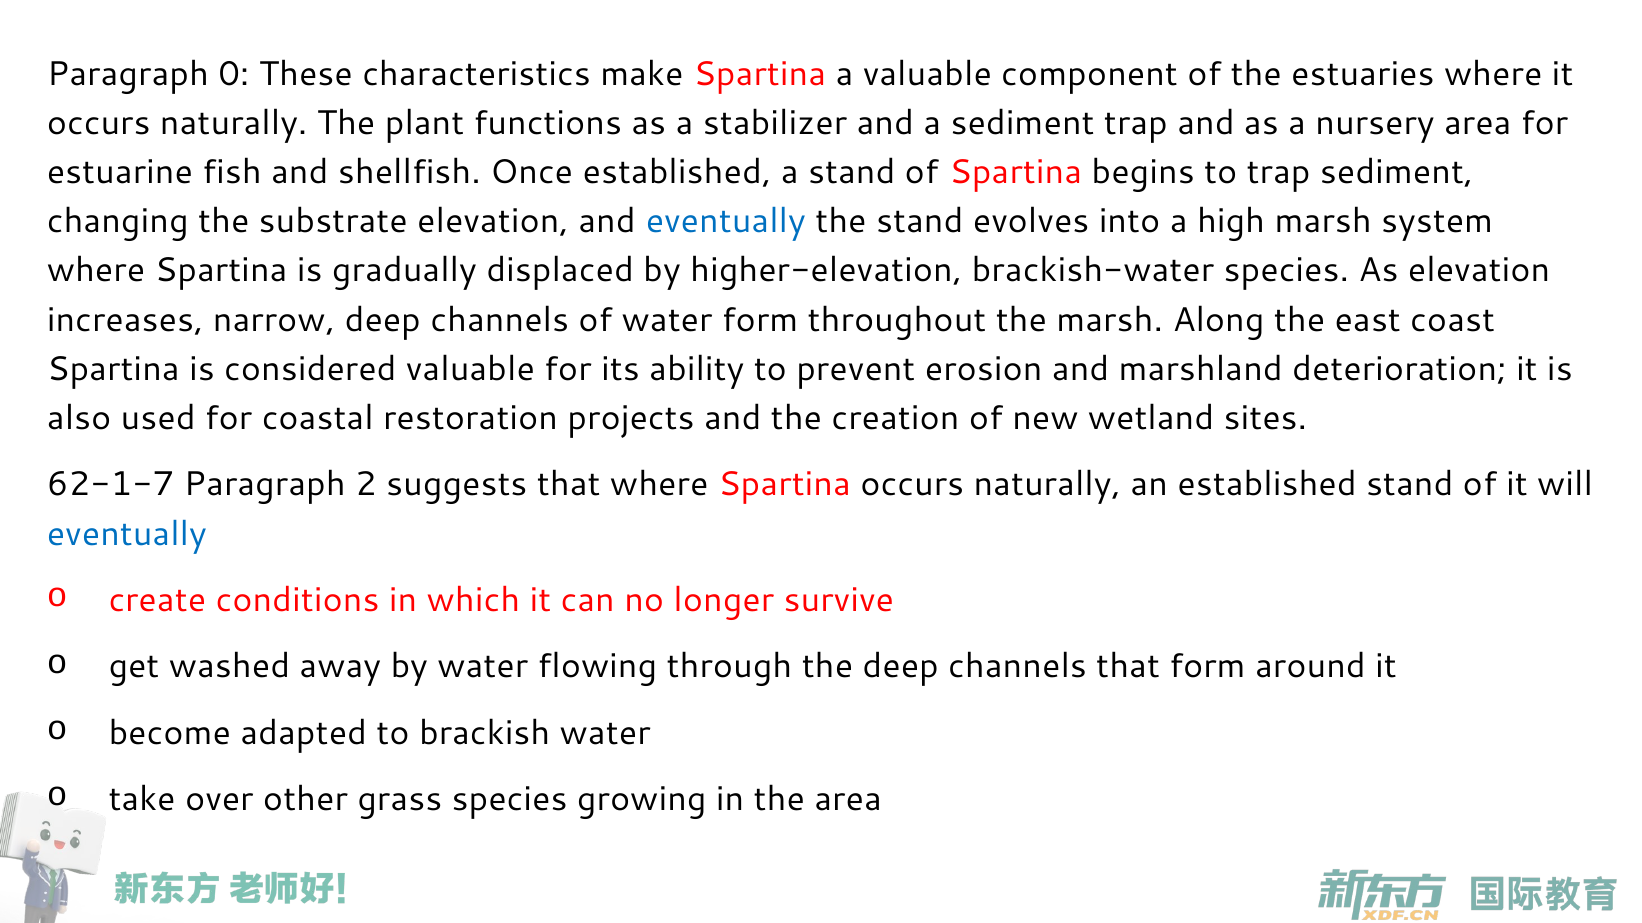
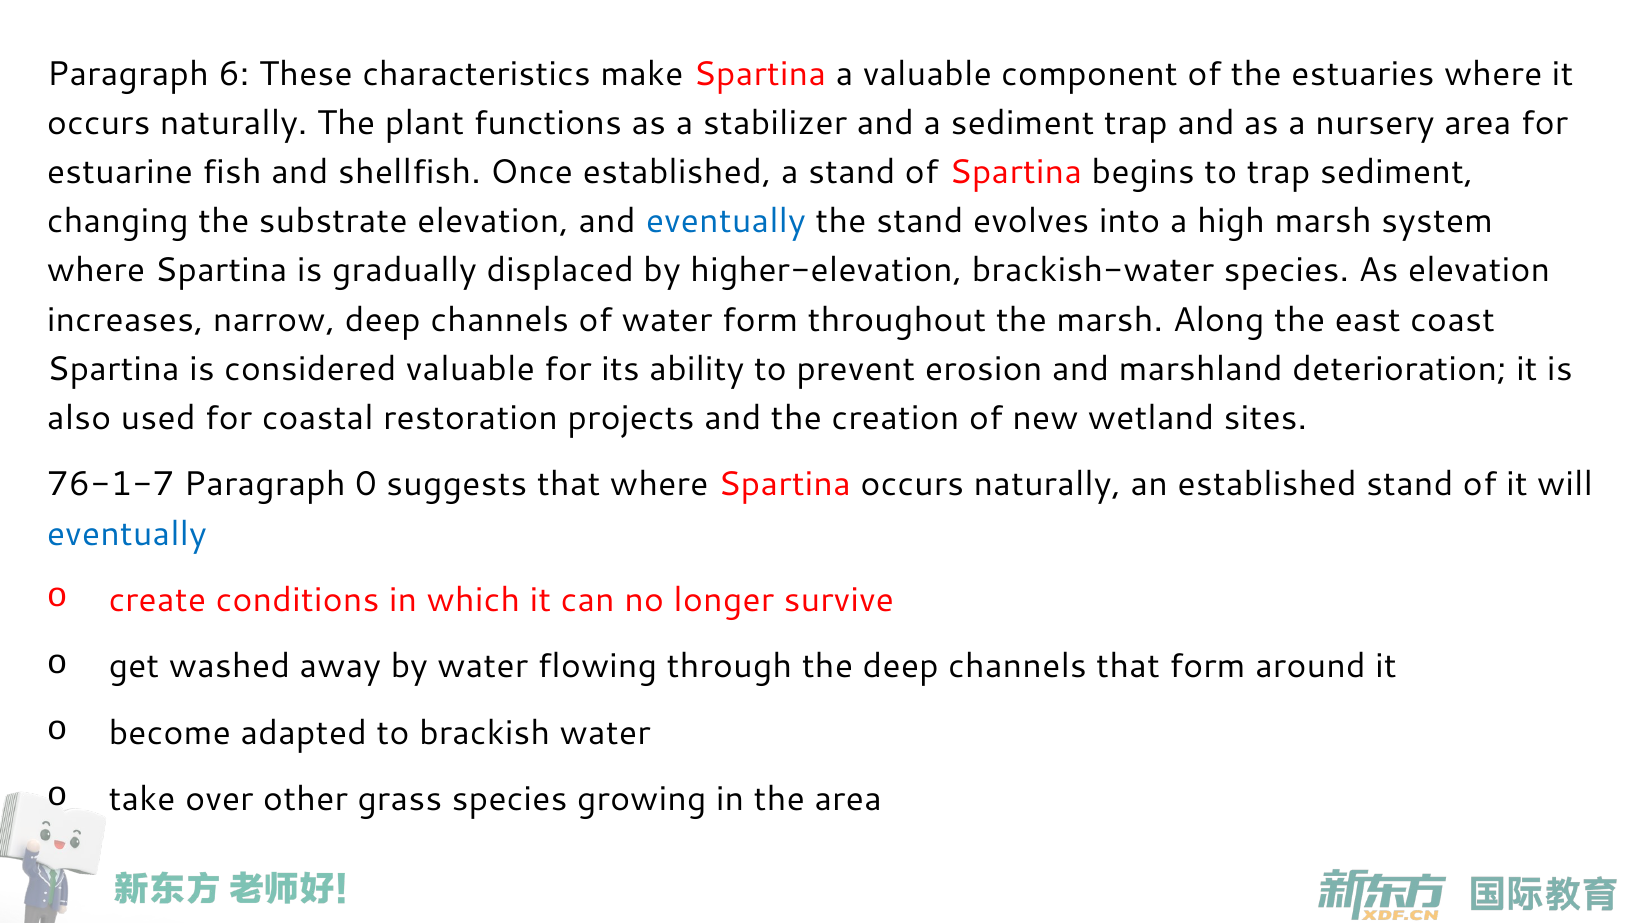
0: 0 -> 6 (234, 74)
62-1-7: 62-1-7 -> 76-1-7 (111, 485)
2: 2 -> 0 (366, 485)
